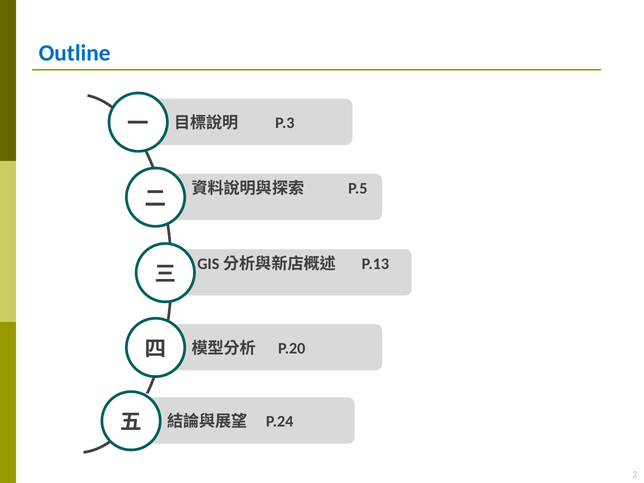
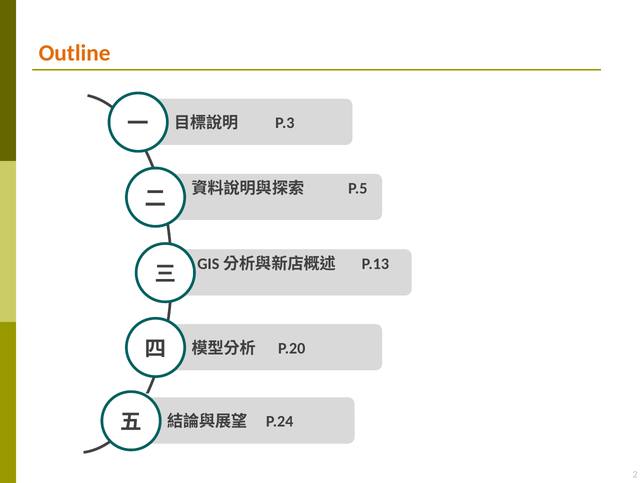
Outline colour: blue -> orange (75, 53)
